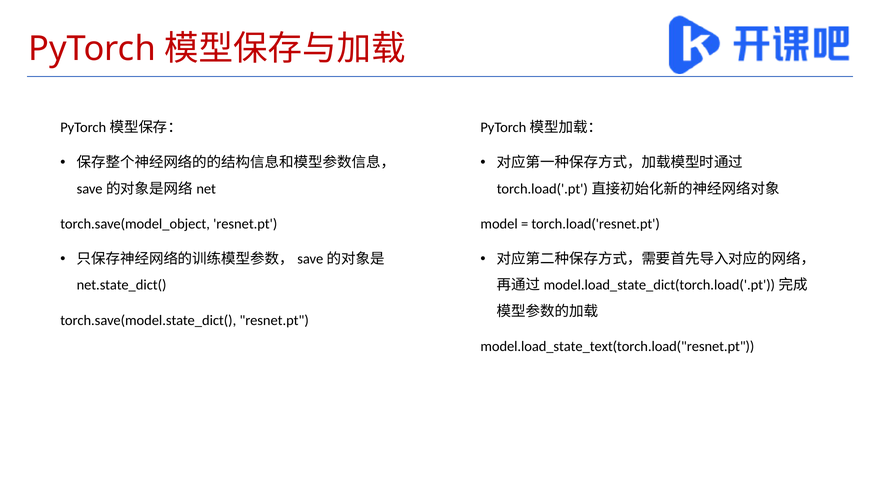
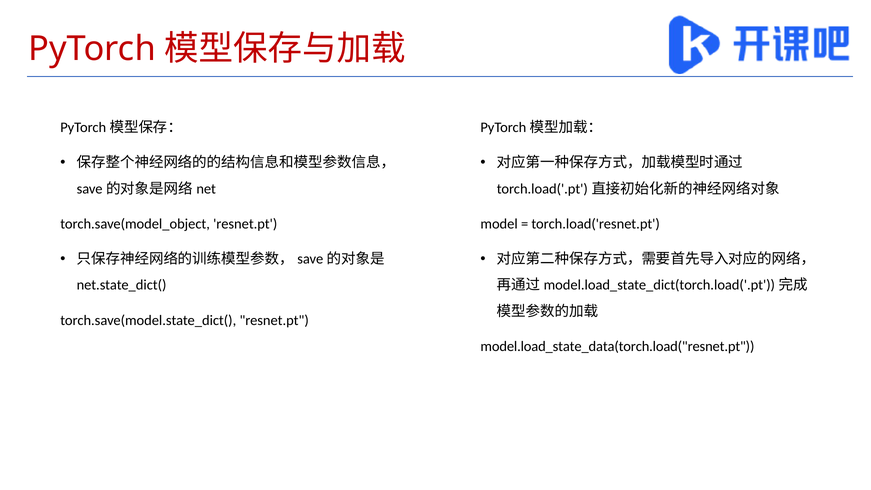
model.load_state_text(torch.load("resnet.pt: model.load_state_text(torch.load("resnet.pt -> model.load_state_data(torch.load("resnet.pt (617, 346)
